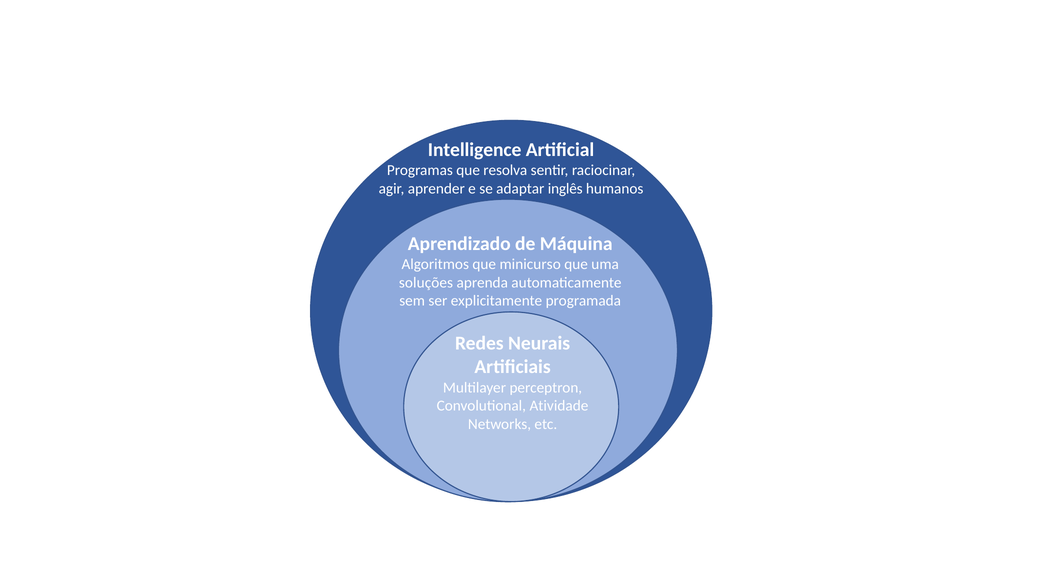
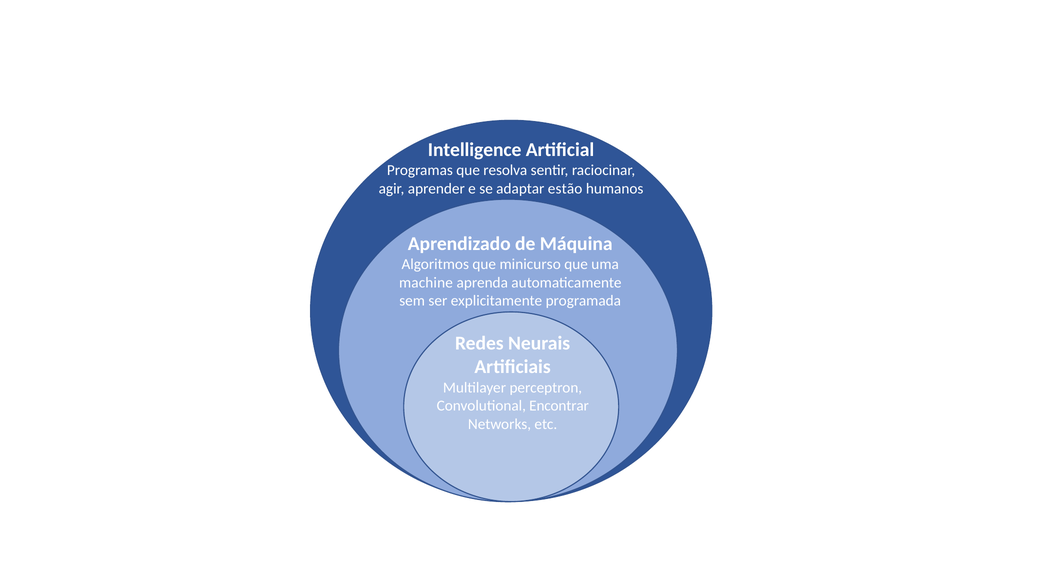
inglês: inglês -> estão (565, 189)
soluções: soluções -> machine (426, 283)
Atividade: Atividade -> Encontrar (559, 406)
